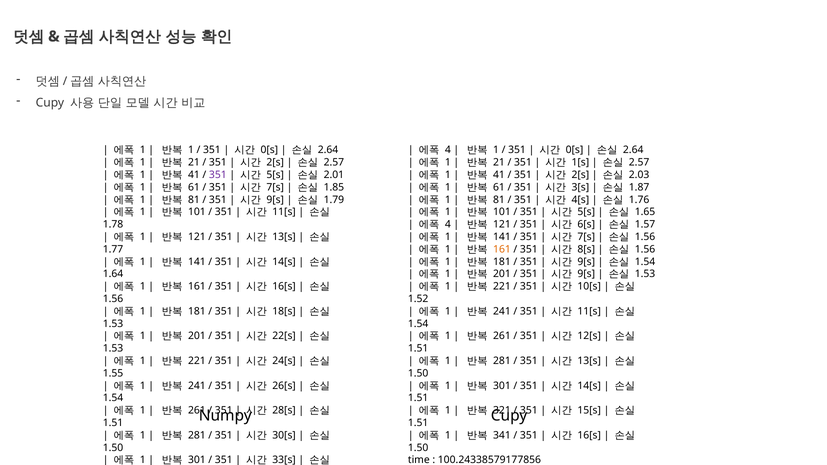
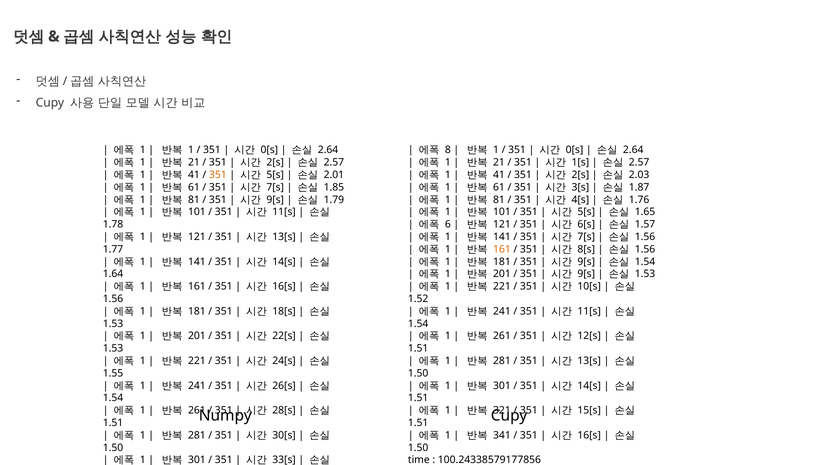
4: 4 -> 8 (448, 150)
351 colour: purple -> orange (218, 175)
4: 4 -> 6 (448, 225)
